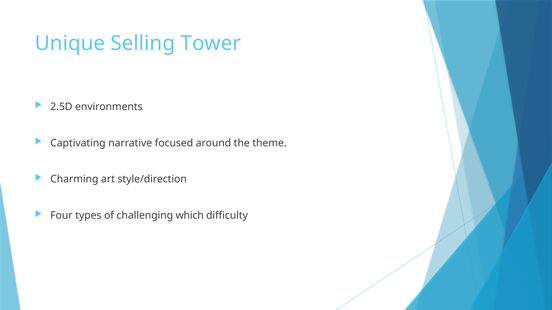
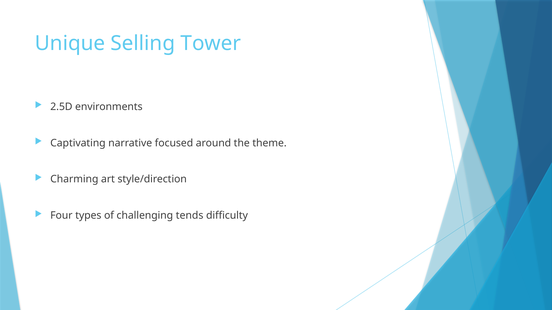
which: which -> tends (190, 216)
